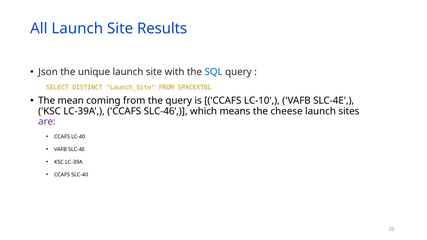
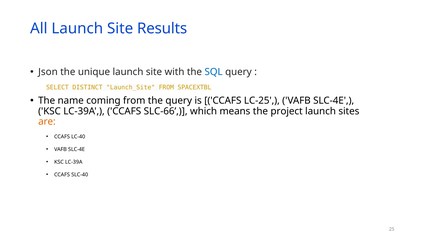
mean: mean -> name (71, 101)
LC-10: LC-10 -> LC-25 (262, 101)
SLC-46: SLC-46 -> SLC-66 (166, 111)
cheese: cheese -> project (287, 111)
are colour: purple -> orange (47, 122)
